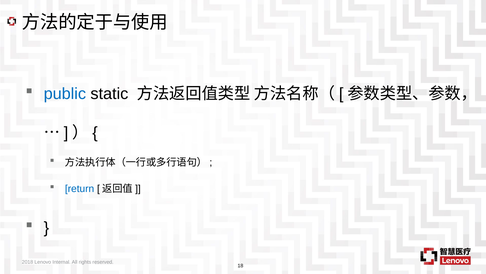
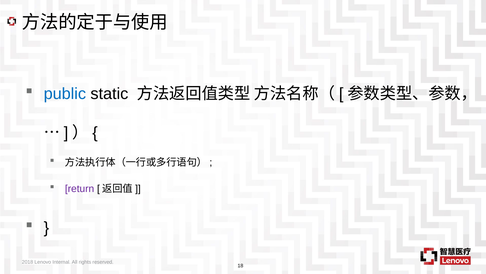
return colour: blue -> purple (80, 189)
